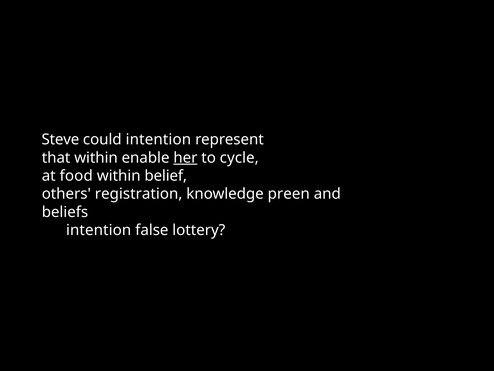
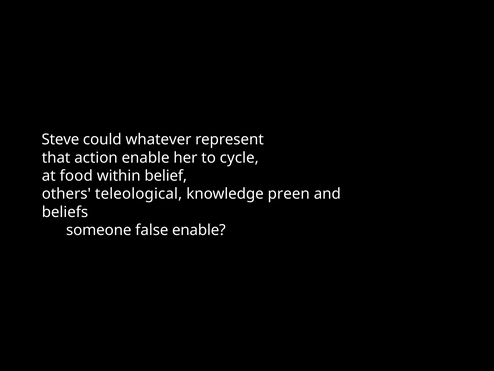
could intention: intention -> whatever (158, 139)
that within: within -> action (96, 158)
her underline: present -> none (185, 158)
registration: registration -> teleological (139, 194)
intention: intention -> someone (99, 230)
false lottery: lottery -> enable (199, 230)
